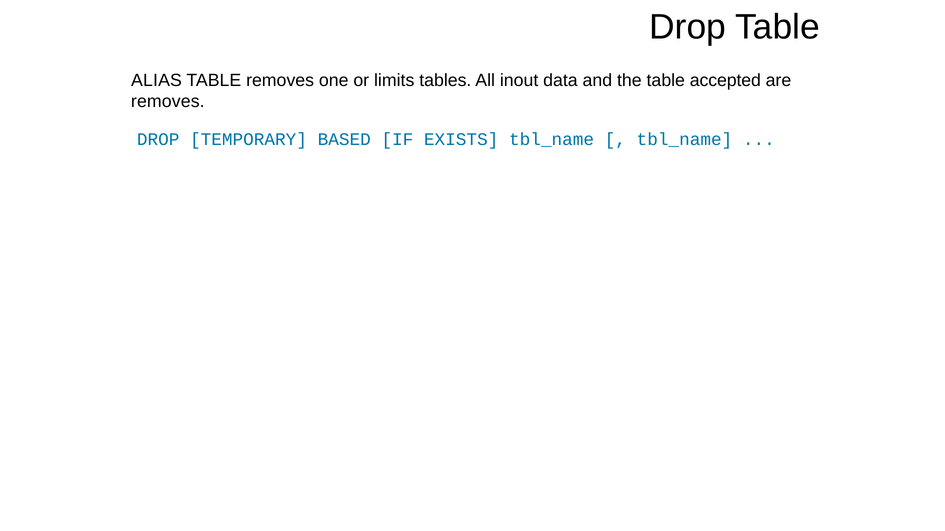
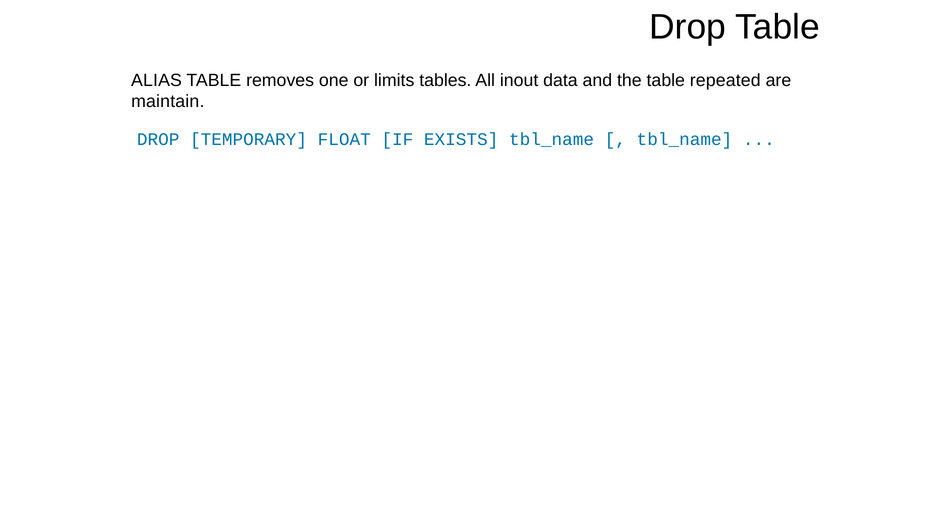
accepted: accepted -> repeated (725, 80)
removes: removes -> maintain (168, 102)
BASED: BASED -> FLOAT (344, 139)
